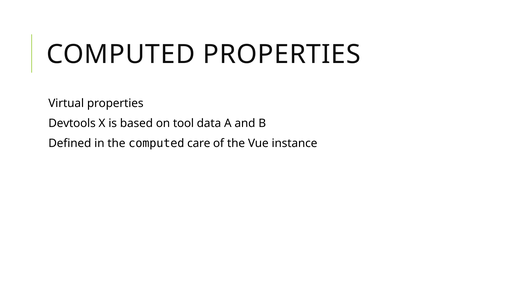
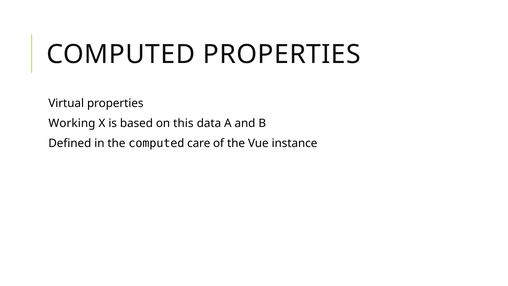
Devtools: Devtools -> Working (72, 123)
tool: tool -> this (183, 123)
